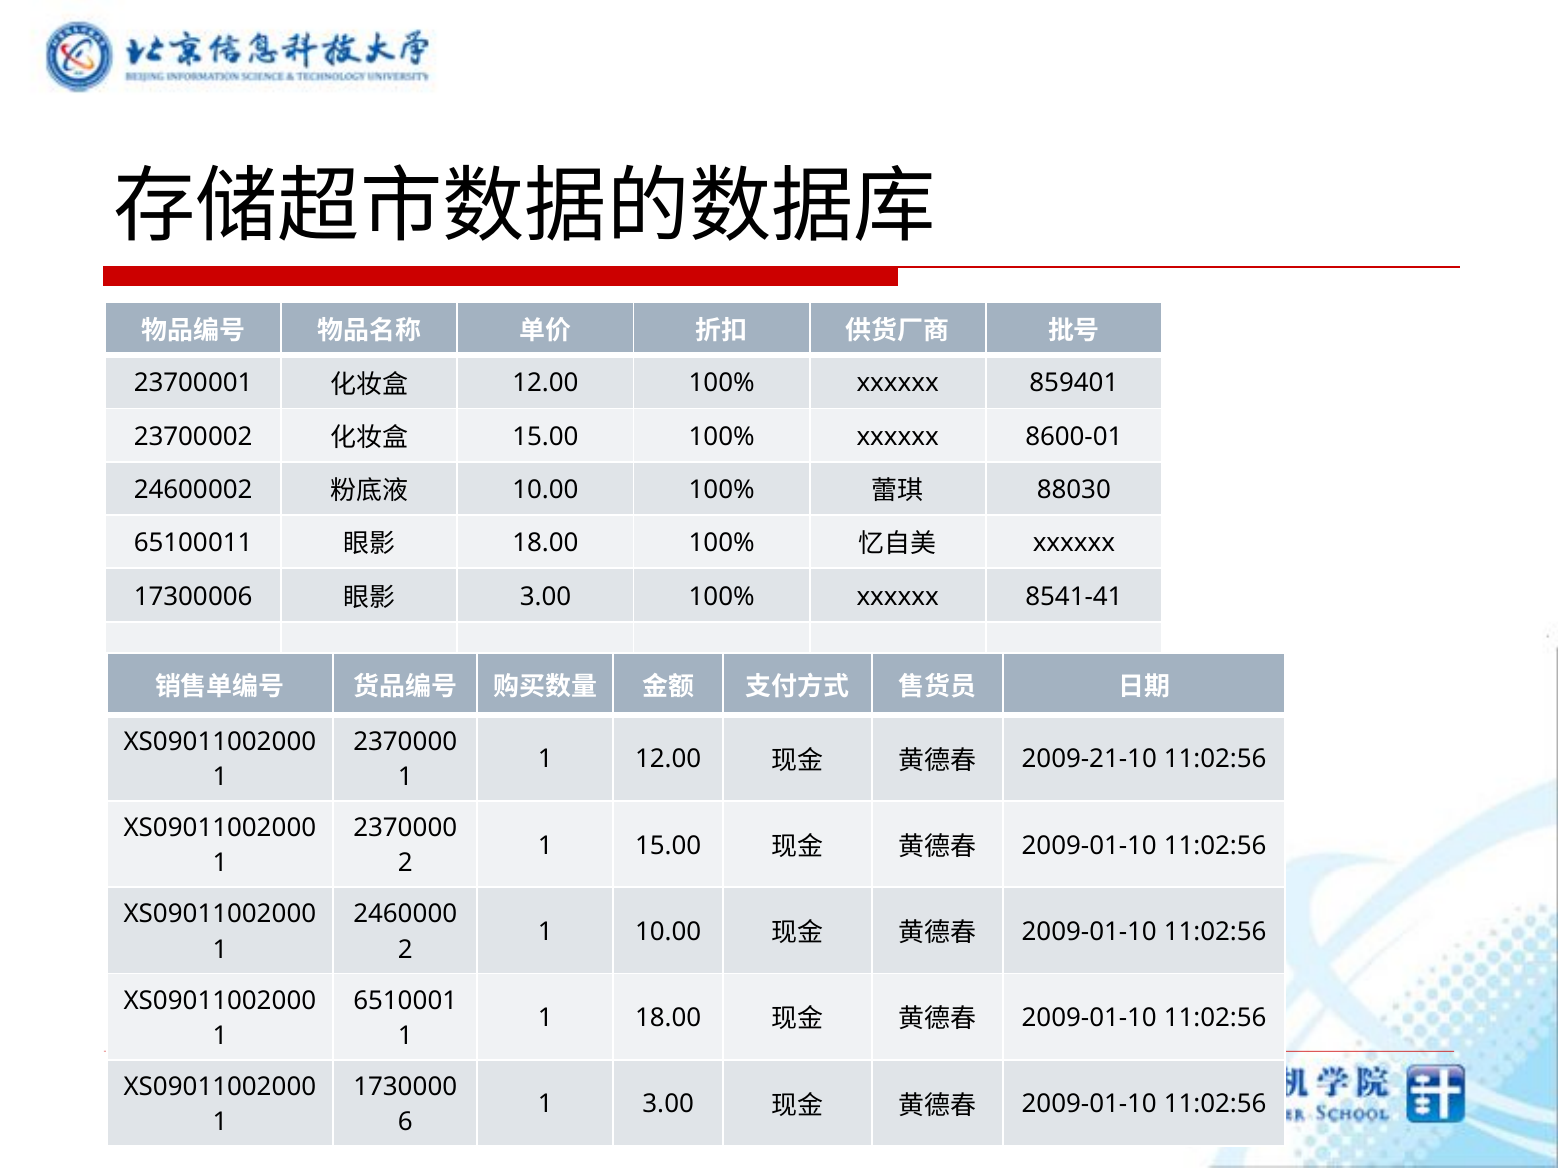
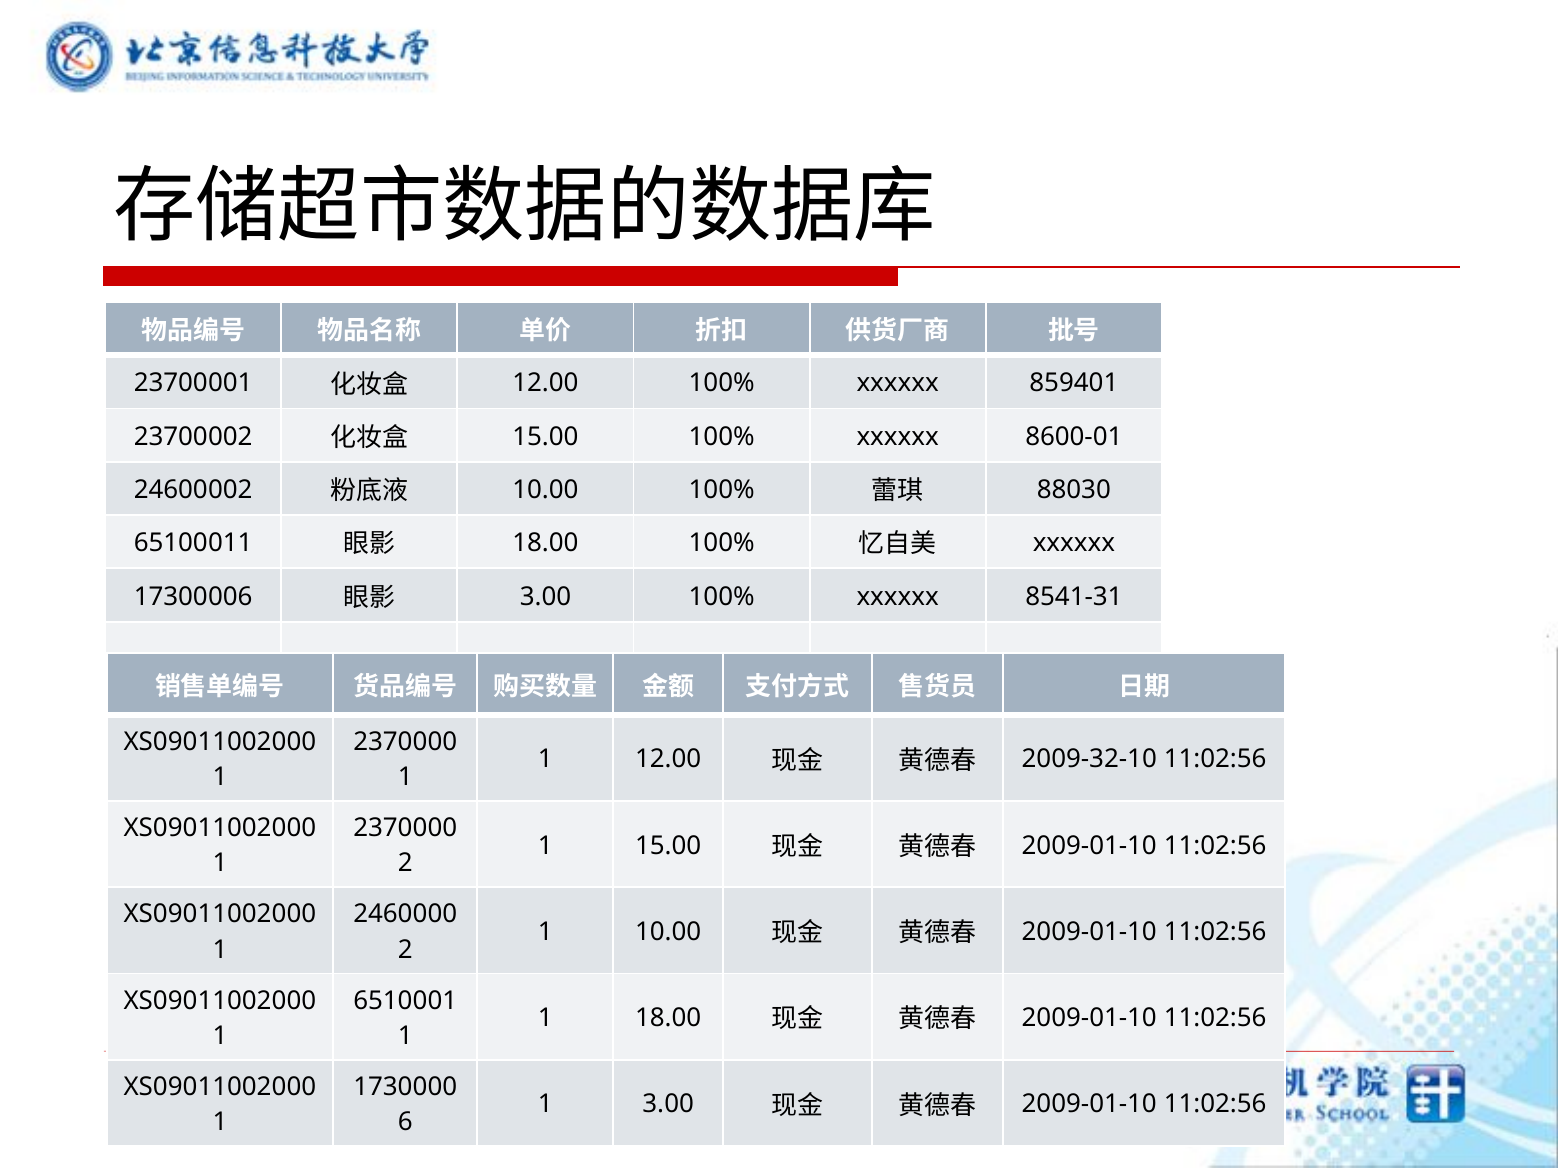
8541-41: 8541-41 -> 8541-31 (1074, 597)
2009-21-10: 2009-21-10 -> 2009-32-10 (1089, 760)
